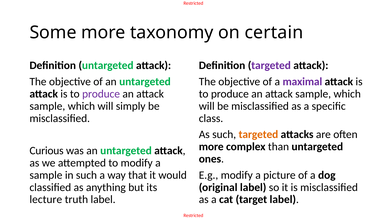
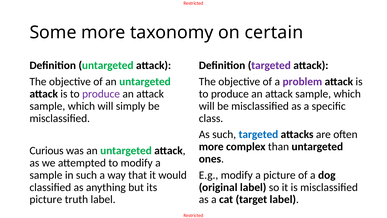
maximal: maximal -> problem (302, 82)
targeted colour: orange -> blue (258, 134)
lecture: lecture -> picture (46, 199)
